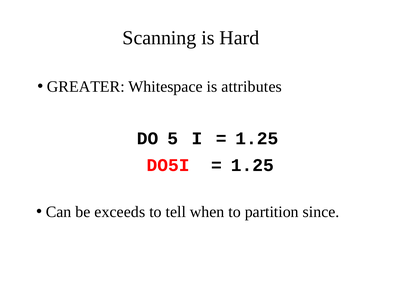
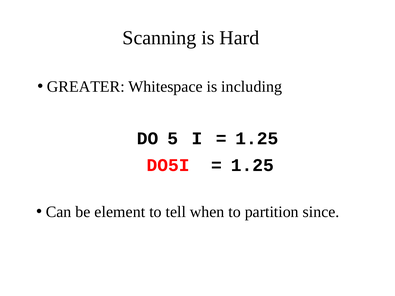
attributes: attributes -> including (252, 87)
exceeds: exceeds -> element (120, 212)
